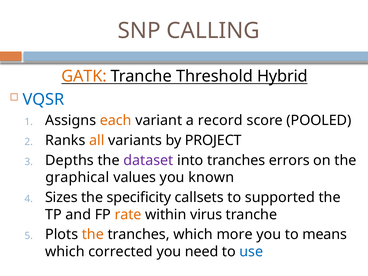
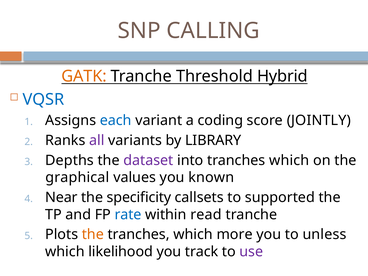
each colour: orange -> blue (116, 120)
record: record -> coding (220, 120)
POOLED: POOLED -> JOINTLY (319, 120)
all colour: orange -> purple (97, 140)
PROJECT: PROJECT -> LIBRARY (213, 140)
into tranches errors: errors -> which (289, 160)
Sizes: Sizes -> Near (61, 197)
rate colour: orange -> blue (128, 215)
virus: virus -> read (206, 215)
means: means -> unless (324, 235)
corrected: corrected -> likelihood (121, 252)
need: need -> track (202, 252)
use colour: blue -> purple (251, 252)
